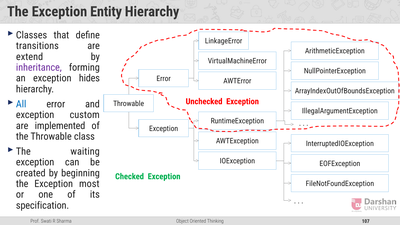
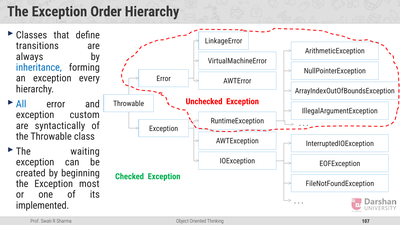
Entity: Entity -> Order (106, 12)
extend: extend -> always (30, 57)
inheritance colour: purple -> blue (39, 68)
hides: hides -> every (89, 78)
implemented: implemented -> syntactically (60, 126)
specification: specification -> implemented (43, 205)
